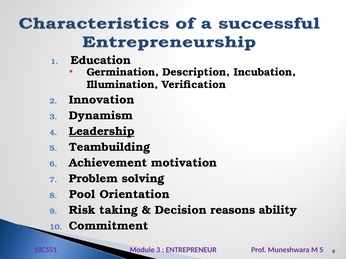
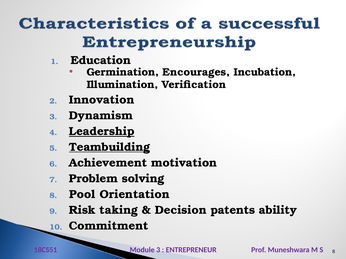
Description: Description -> Encourages (196, 72)
Teambuilding underline: none -> present (109, 147)
reasons: reasons -> patents (233, 210)
